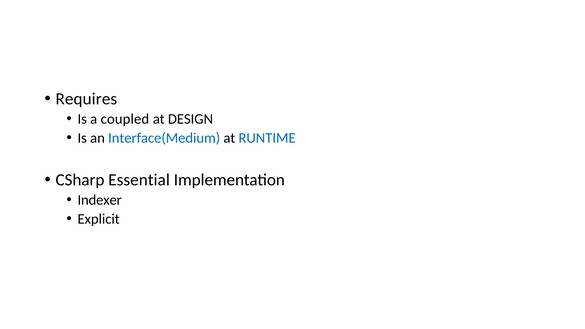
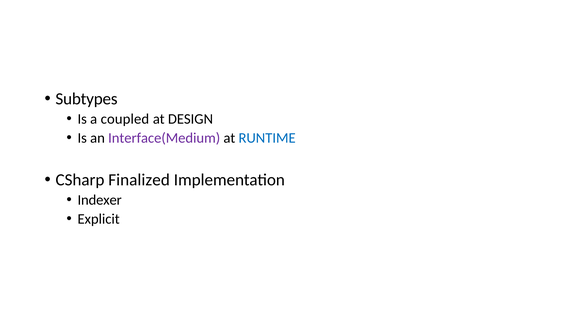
Requires: Requires -> Subtypes (87, 99)
Interface(Medium colour: blue -> purple (164, 138)
Essential: Essential -> Finalized (139, 180)
